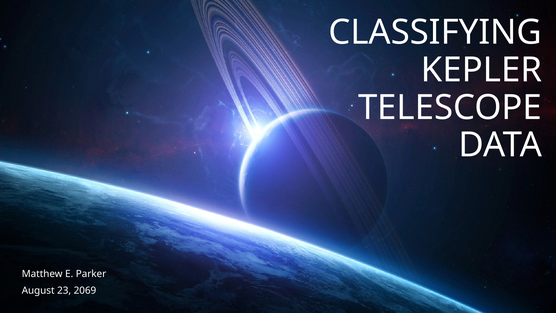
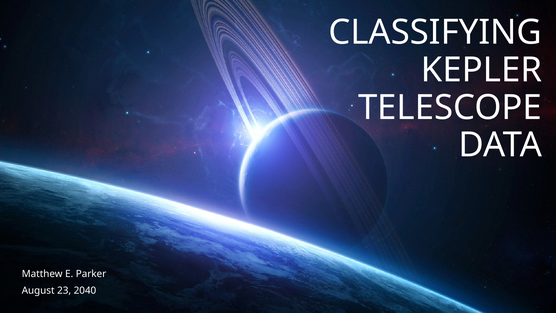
2069: 2069 -> 2040 (85, 290)
